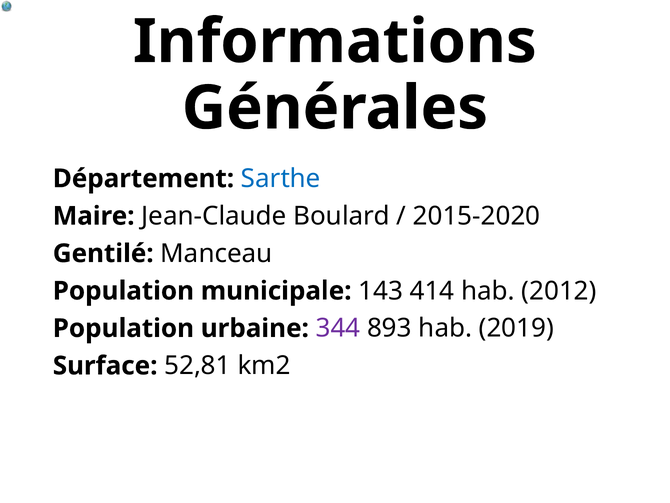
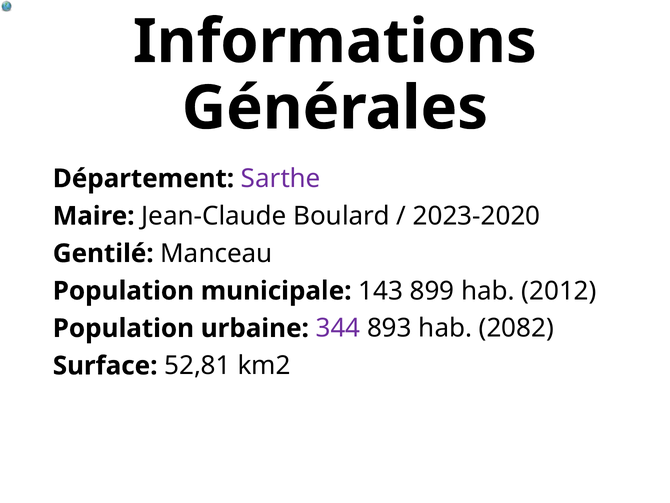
Sarthe colour: blue -> purple (281, 178)
2015-2020: 2015-2020 -> 2023-2020 (477, 216)
414: 414 -> 899 (432, 291)
2019: 2019 -> 2082 (516, 328)
